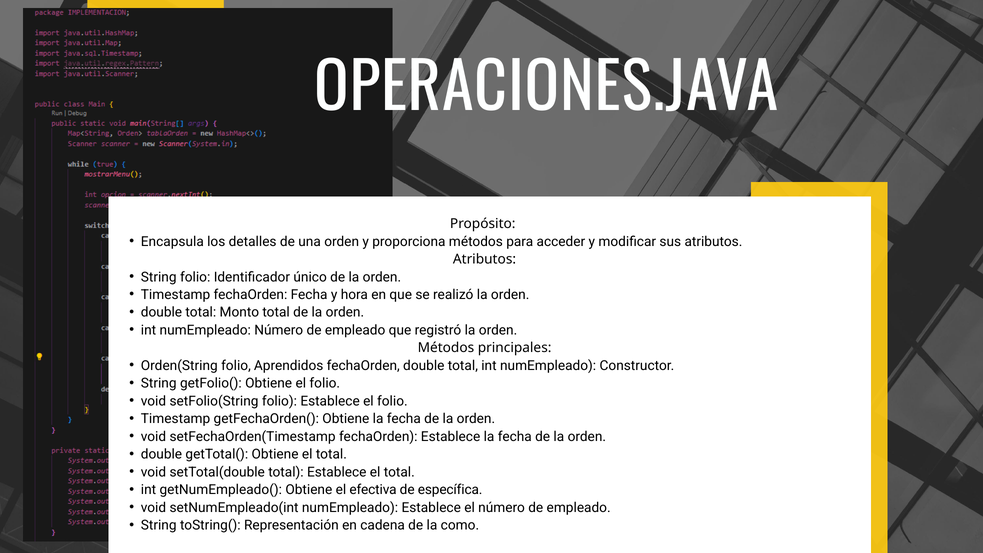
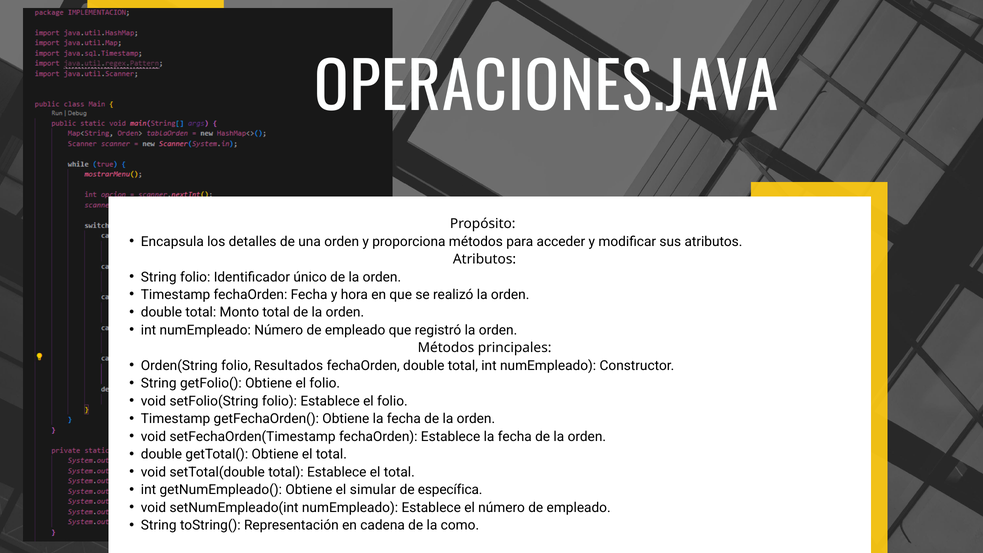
Aprendidos: Aprendidos -> Resultados (289, 366)
efectiva: efectiva -> simular (373, 490)
